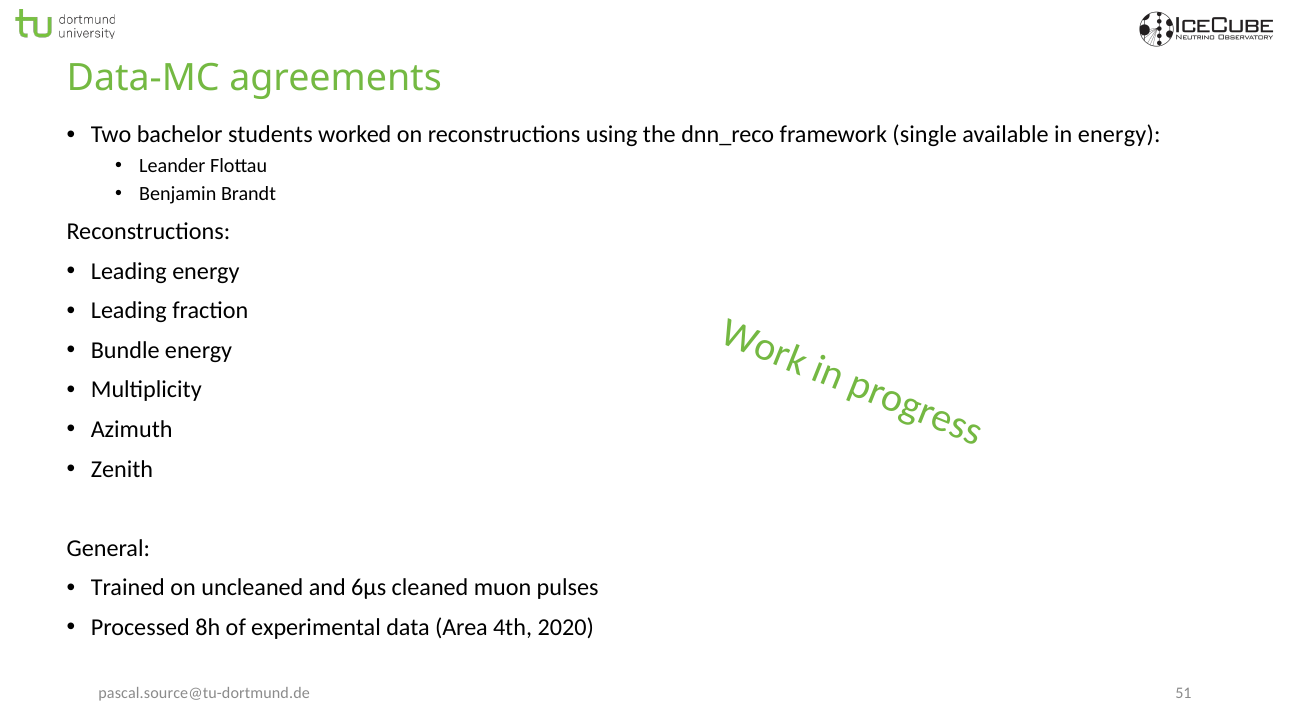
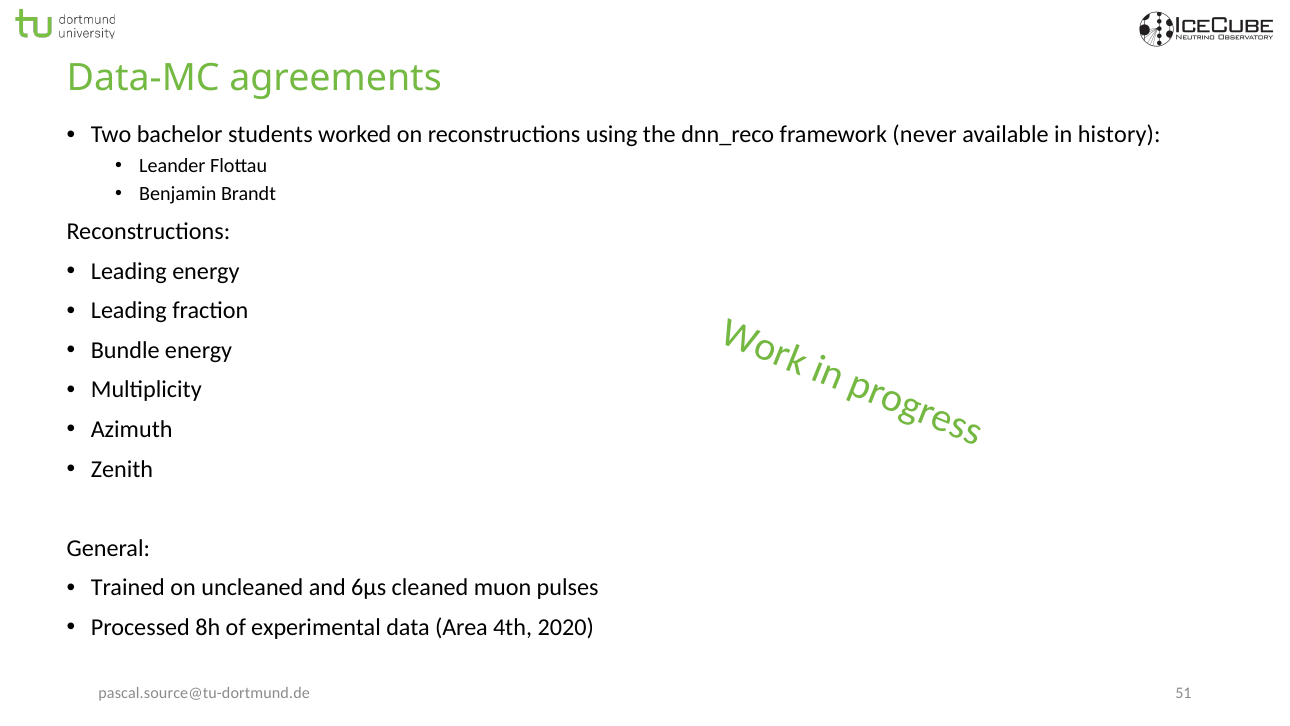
single: single -> never (925, 135)
in energy: energy -> history (1119, 135)
